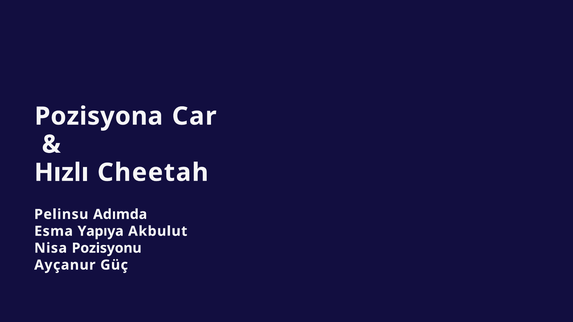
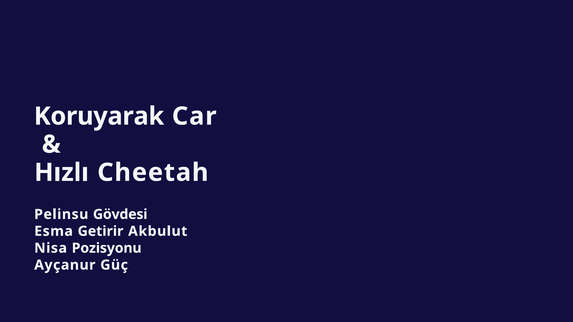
Pozisyona: Pozisyona -> Koruyarak (99, 116)
Adımda: Adımda -> Gövdesi (120, 215)
Yapıya: Yapıya -> Getirir (101, 231)
